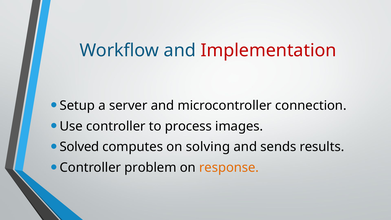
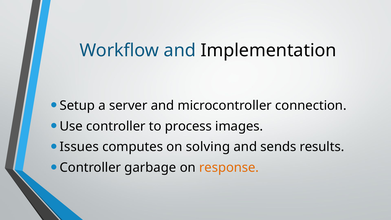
Implementation colour: red -> black (269, 50)
Solved: Solved -> Issues (79, 147)
problem: problem -> garbage (150, 168)
